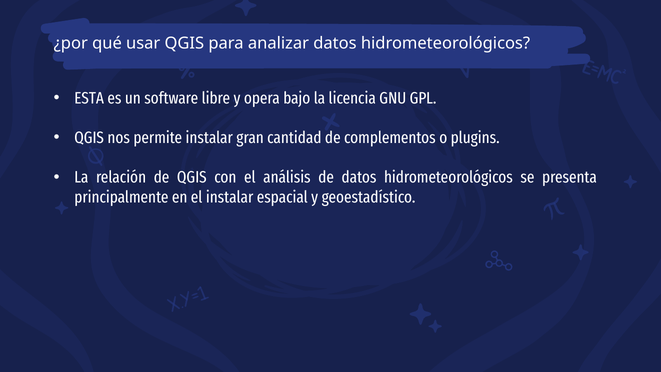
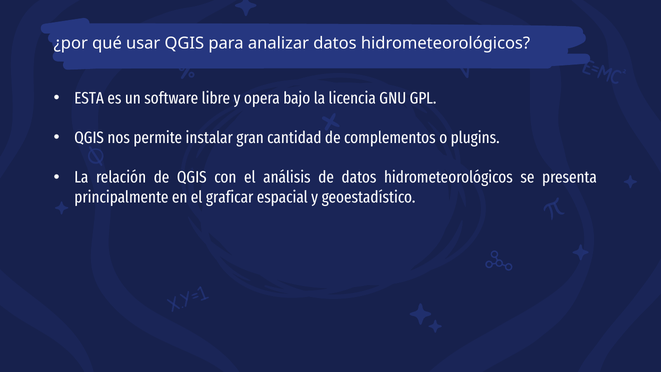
el instalar: instalar -> graficar (230, 197)
